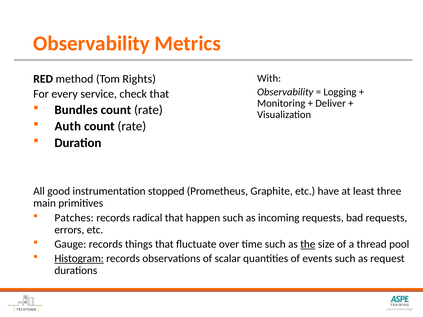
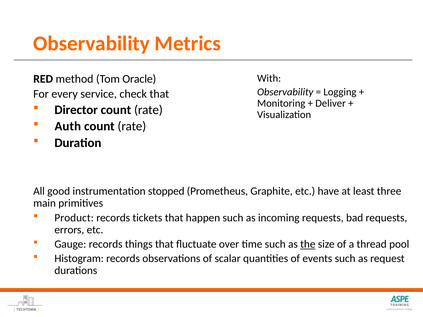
Rights: Rights -> Oracle (139, 79)
Bundles: Bundles -> Director (76, 110)
Patches: Patches -> Product (74, 218)
radical: radical -> tickets (147, 218)
Histogram underline: present -> none (79, 259)
